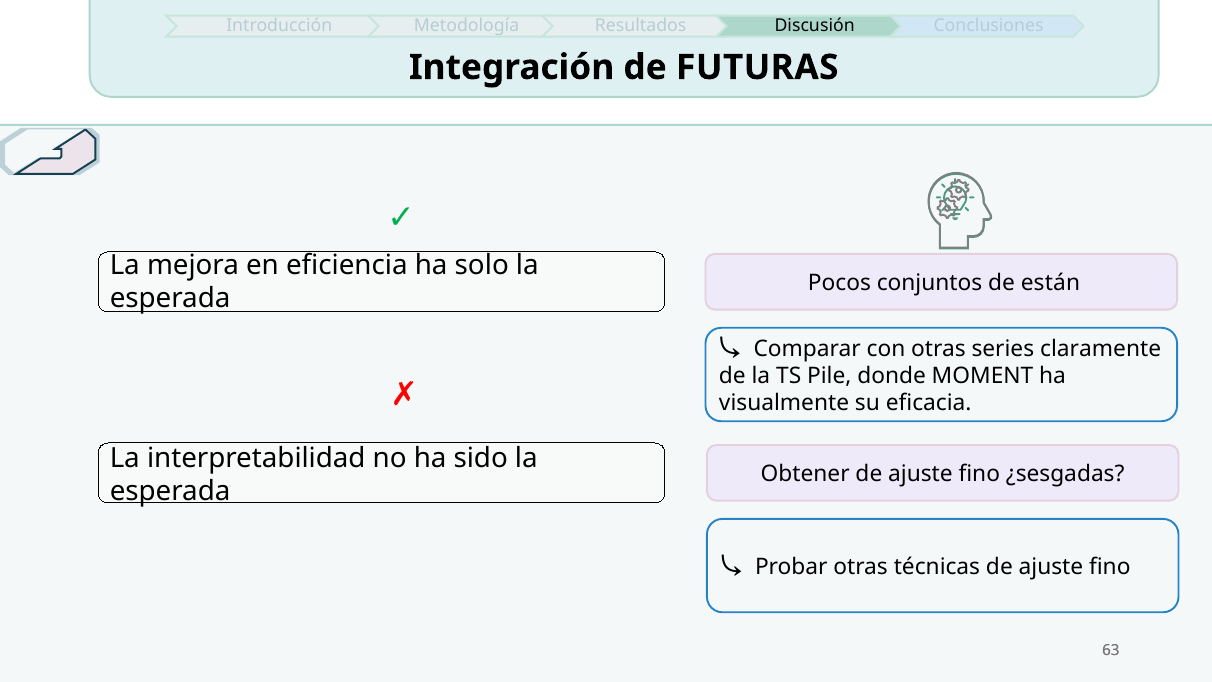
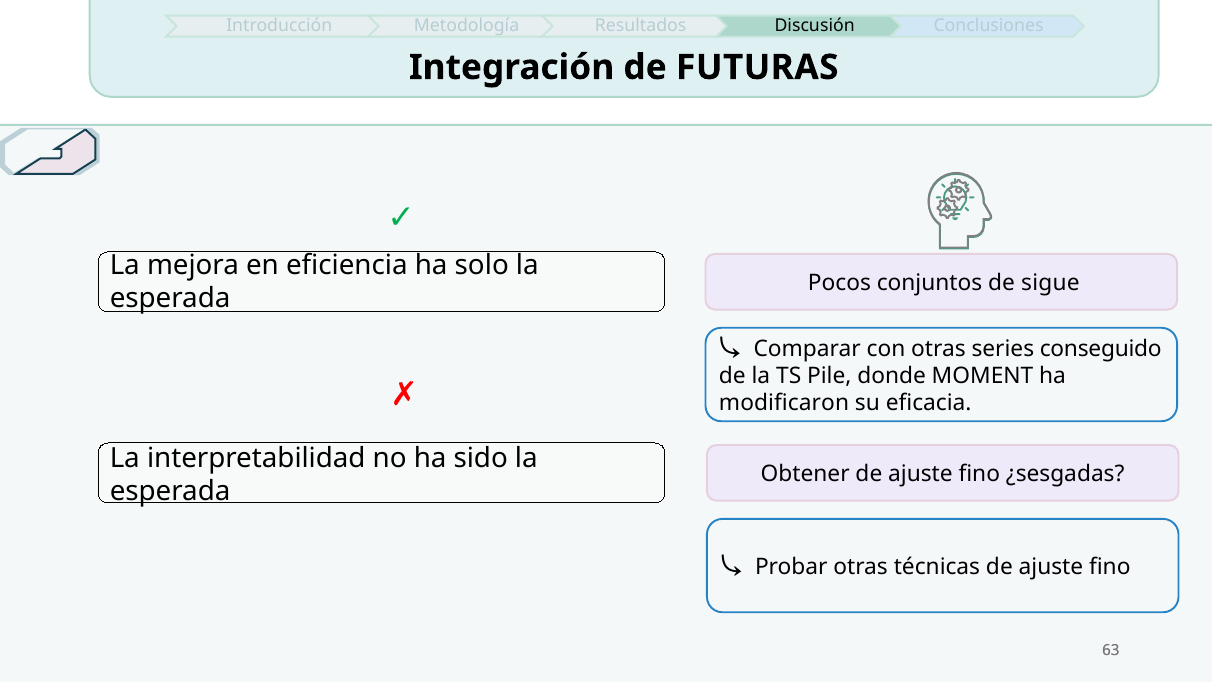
están: están -> sigue (1050, 283)
claramente: claramente -> conseguido (1101, 349)
visualmente: visualmente -> modificaron (784, 403)
